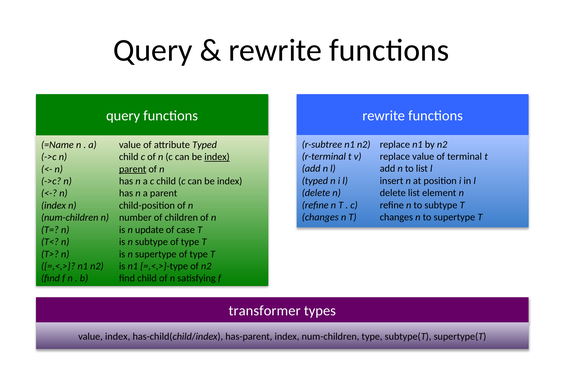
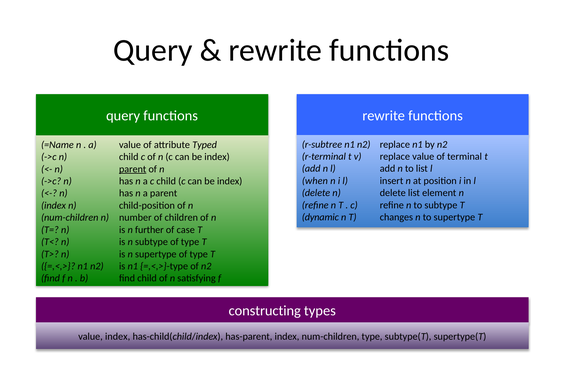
index underline: present -> none (217, 157)
typed: typed -> when (315, 181)
changes: changes -> dynamic (320, 217)
update: update -> further (149, 230)
transformer: transformer -> constructing (265, 311)
